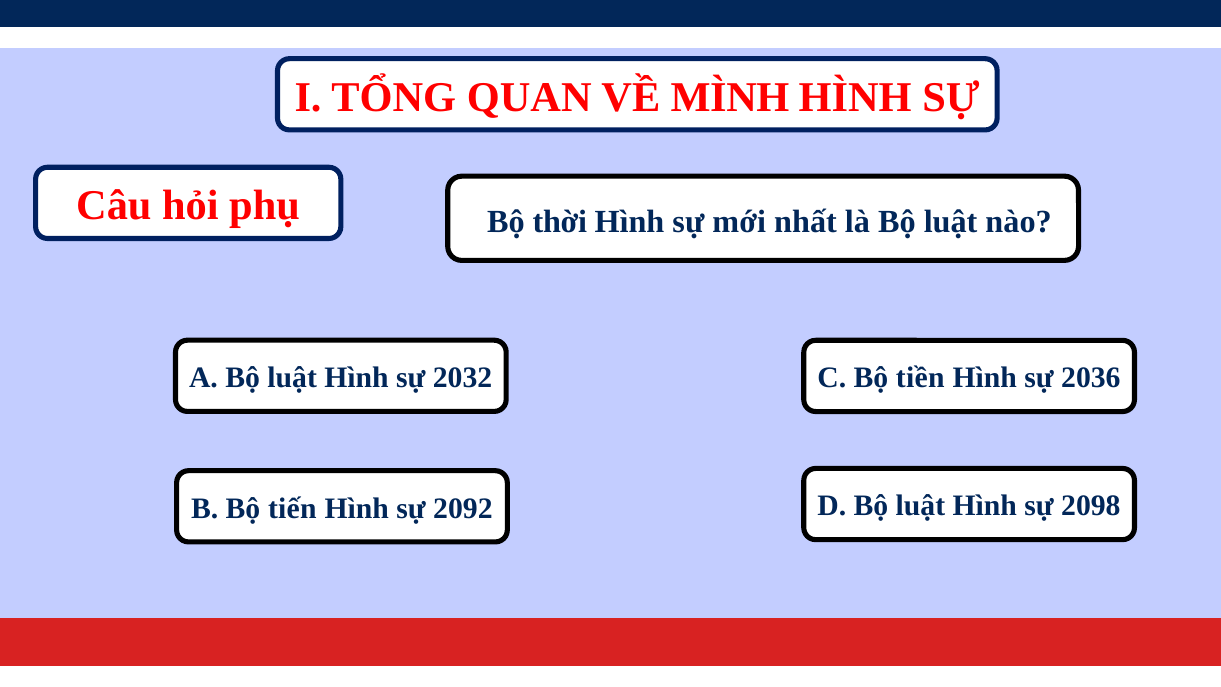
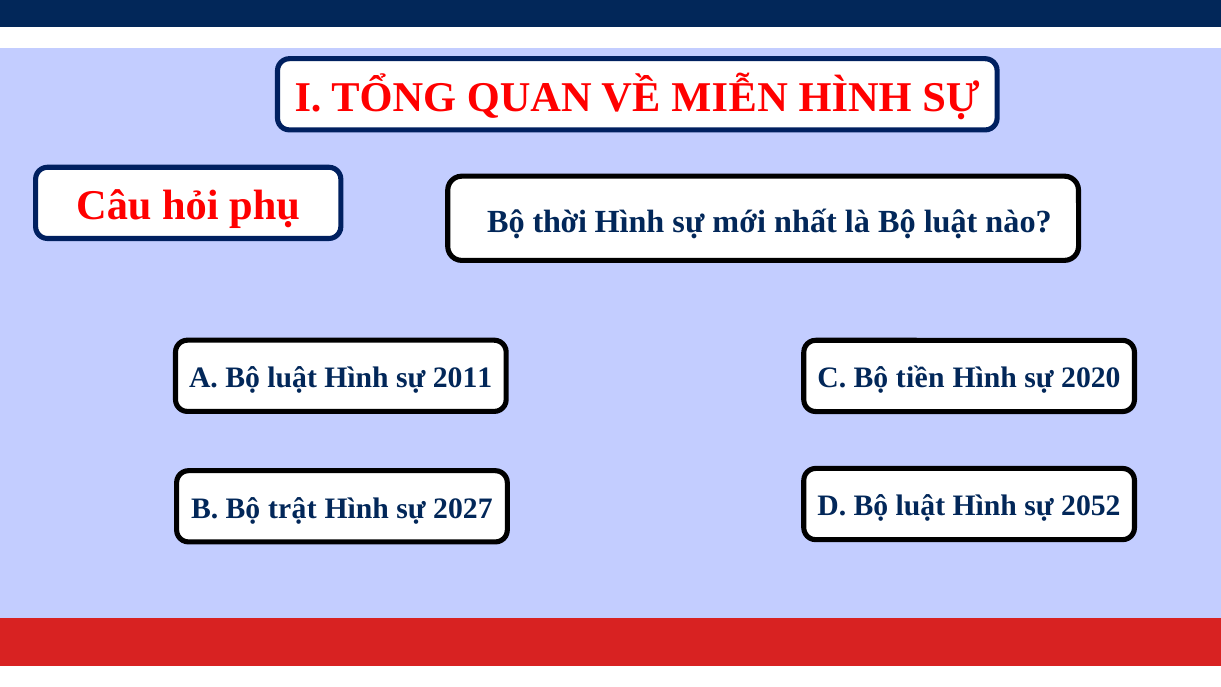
MÌNH: MÌNH -> MIỄN (730, 97)
2032: 2032 -> 2011 (463, 378)
2036: 2036 -> 2020 (1091, 378)
tiến: tiến -> trật (292, 508)
2092: 2092 -> 2027 (463, 508)
2098: 2098 -> 2052 (1091, 506)
